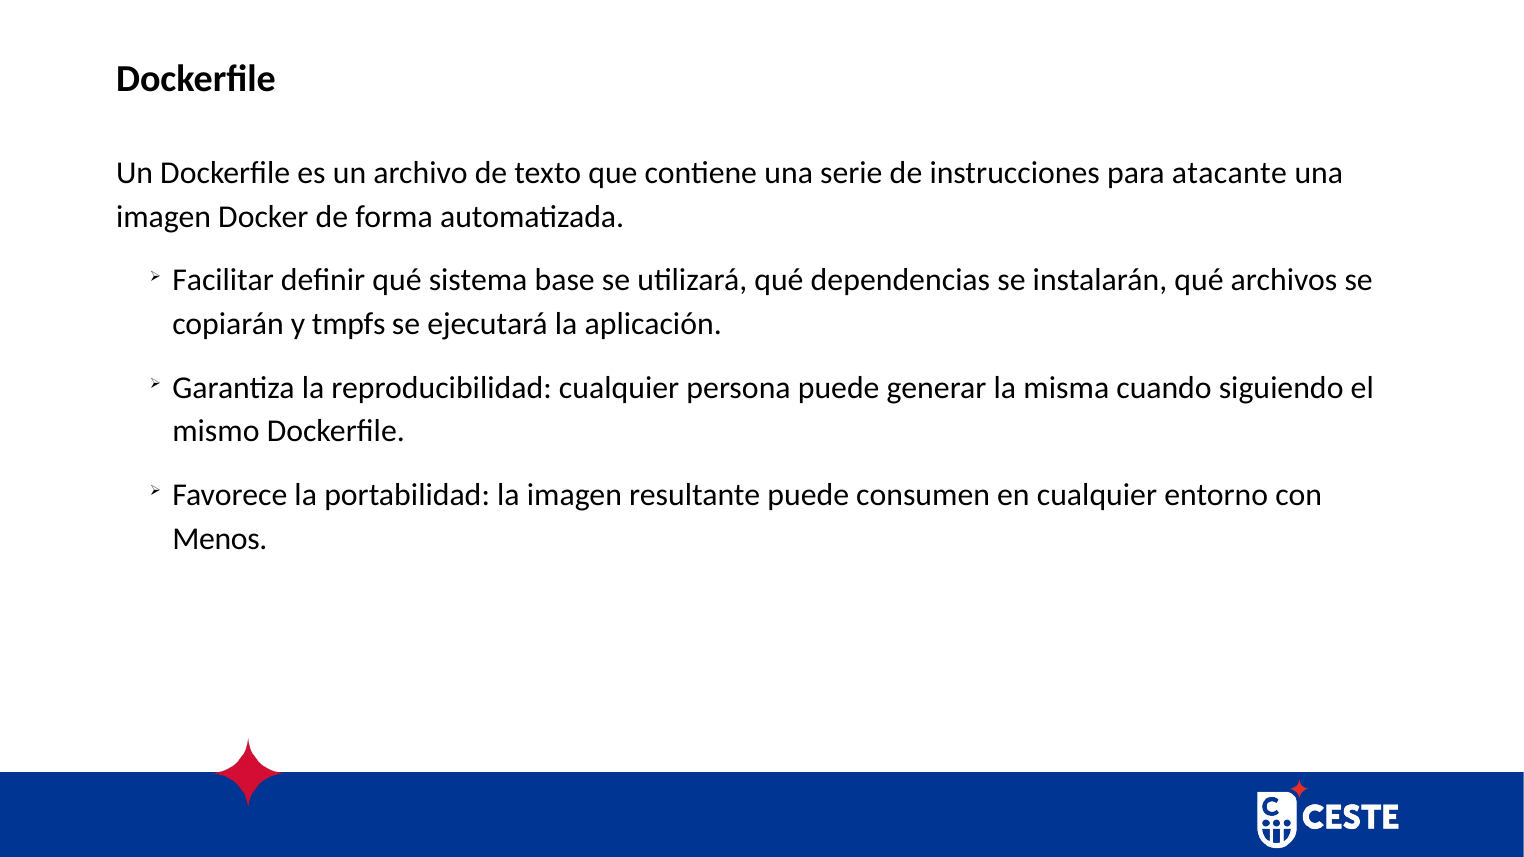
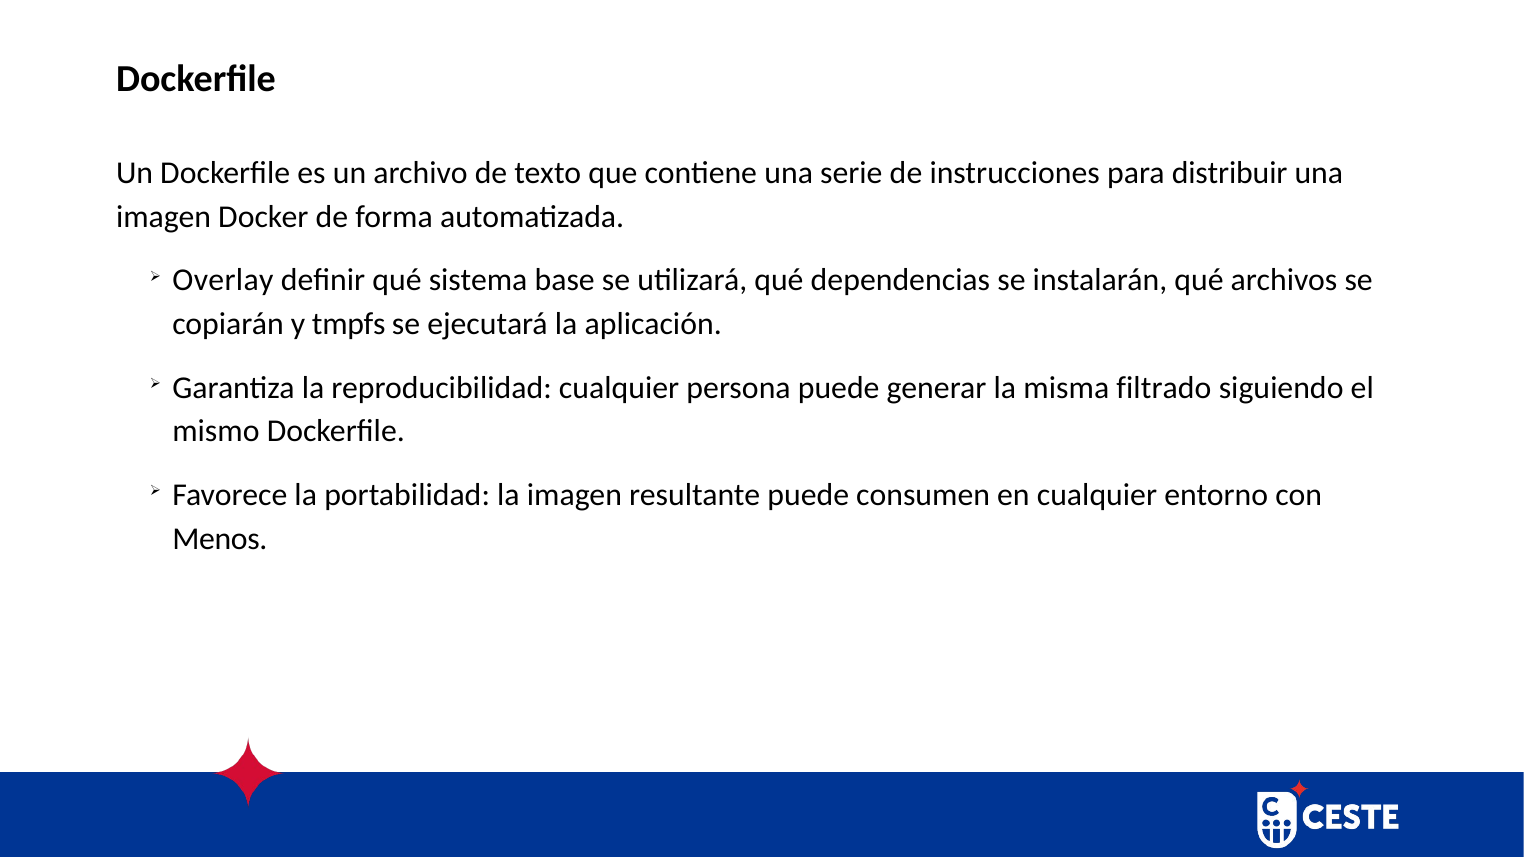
atacante: atacante -> distribuir (1230, 173)
Facilitar: Facilitar -> Overlay (223, 280)
cuando: cuando -> filtrado (1164, 388)
